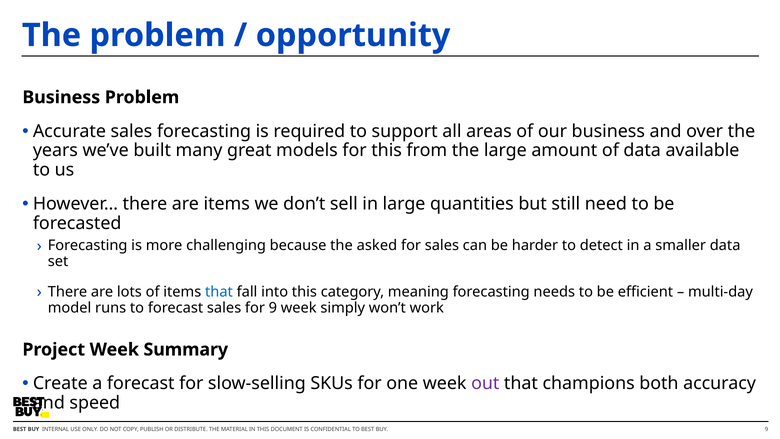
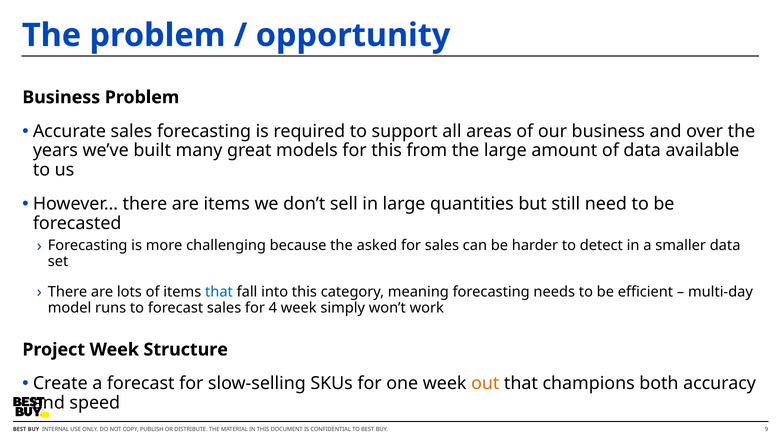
for 9: 9 -> 4 (273, 308)
Summary: Summary -> Structure (186, 349)
out colour: purple -> orange (485, 383)
